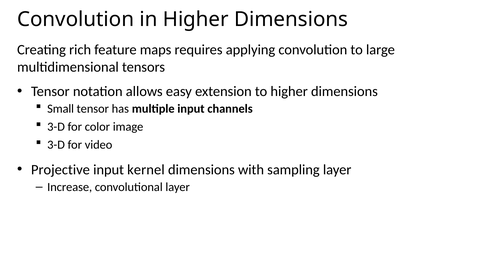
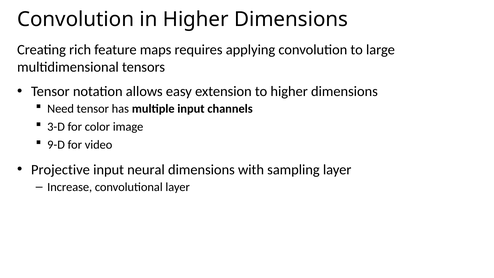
Small: Small -> Need (61, 109)
3-D: 3-D -> 9-D (56, 145)
kernel: kernel -> neural (146, 170)
